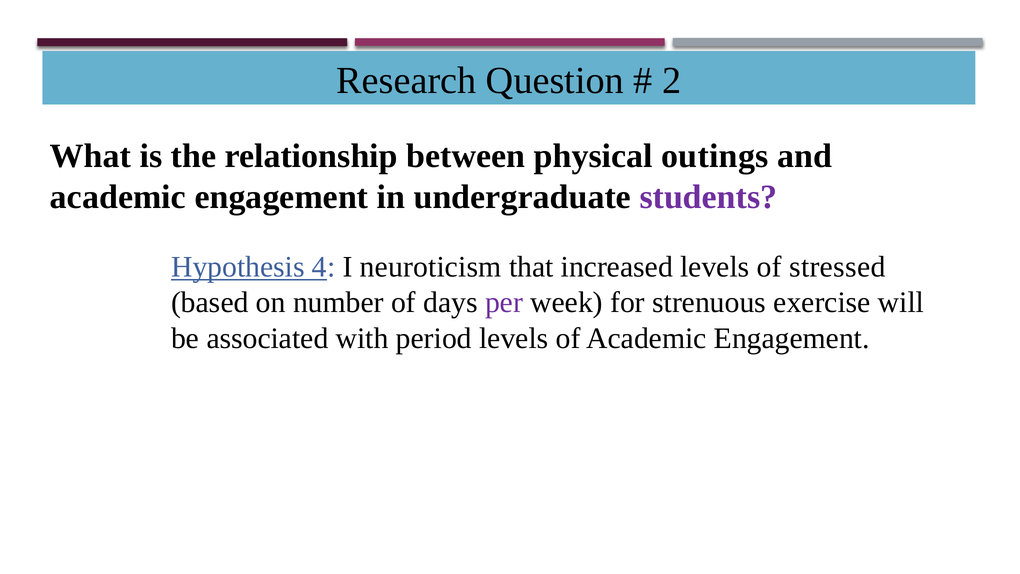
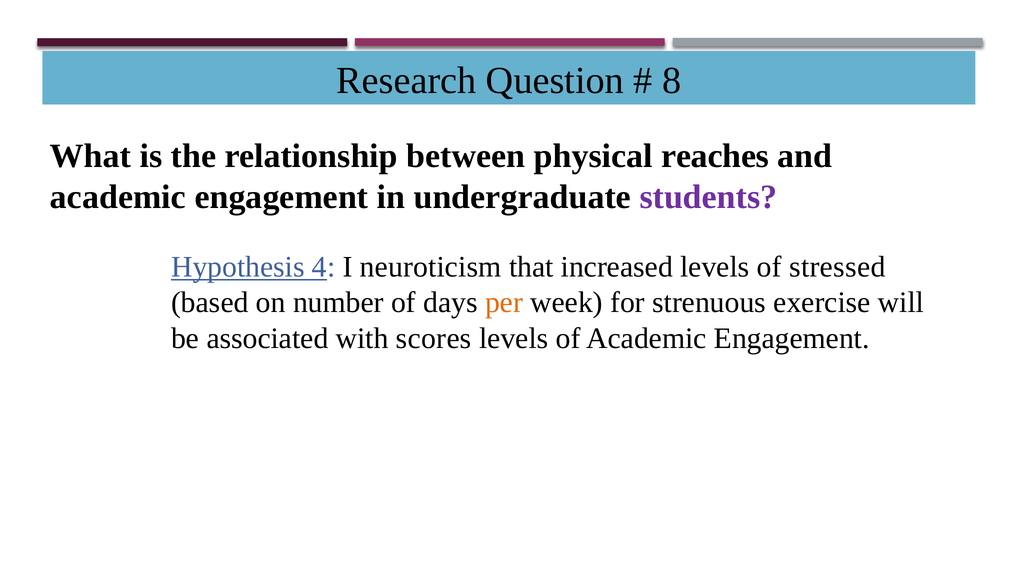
2: 2 -> 8 (672, 80)
outings: outings -> reaches (715, 156)
per colour: purple -> orange (504, 302)
period: period -> scores (434, 338)
